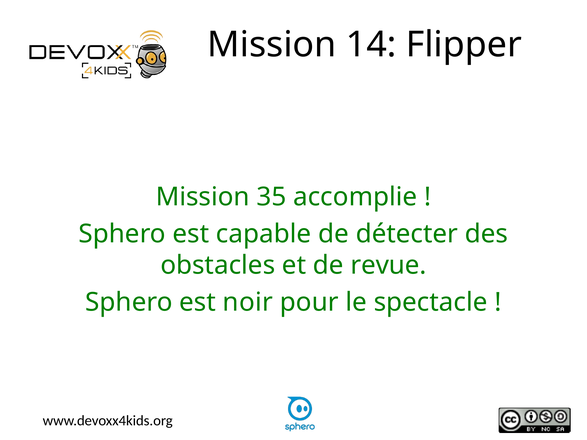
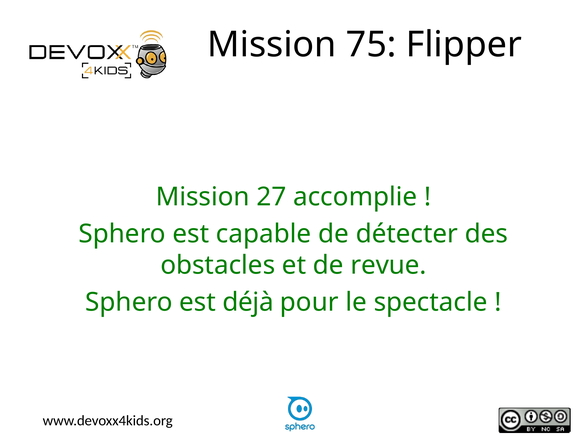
14: 14 -> 75 (371, 45)
35: 35 -> 27 (271, 197)
noir: noir -> déjà (248, 302)
